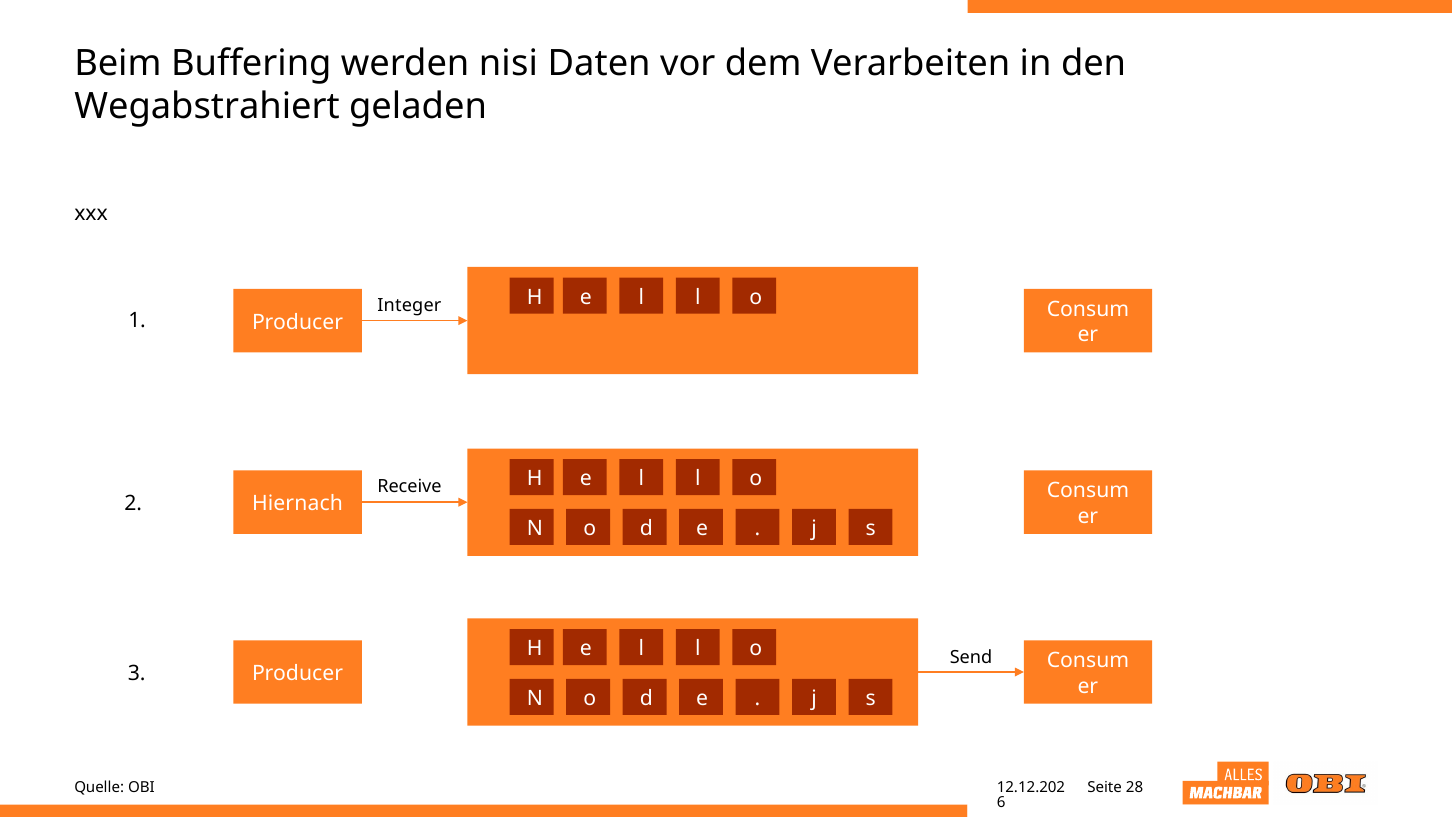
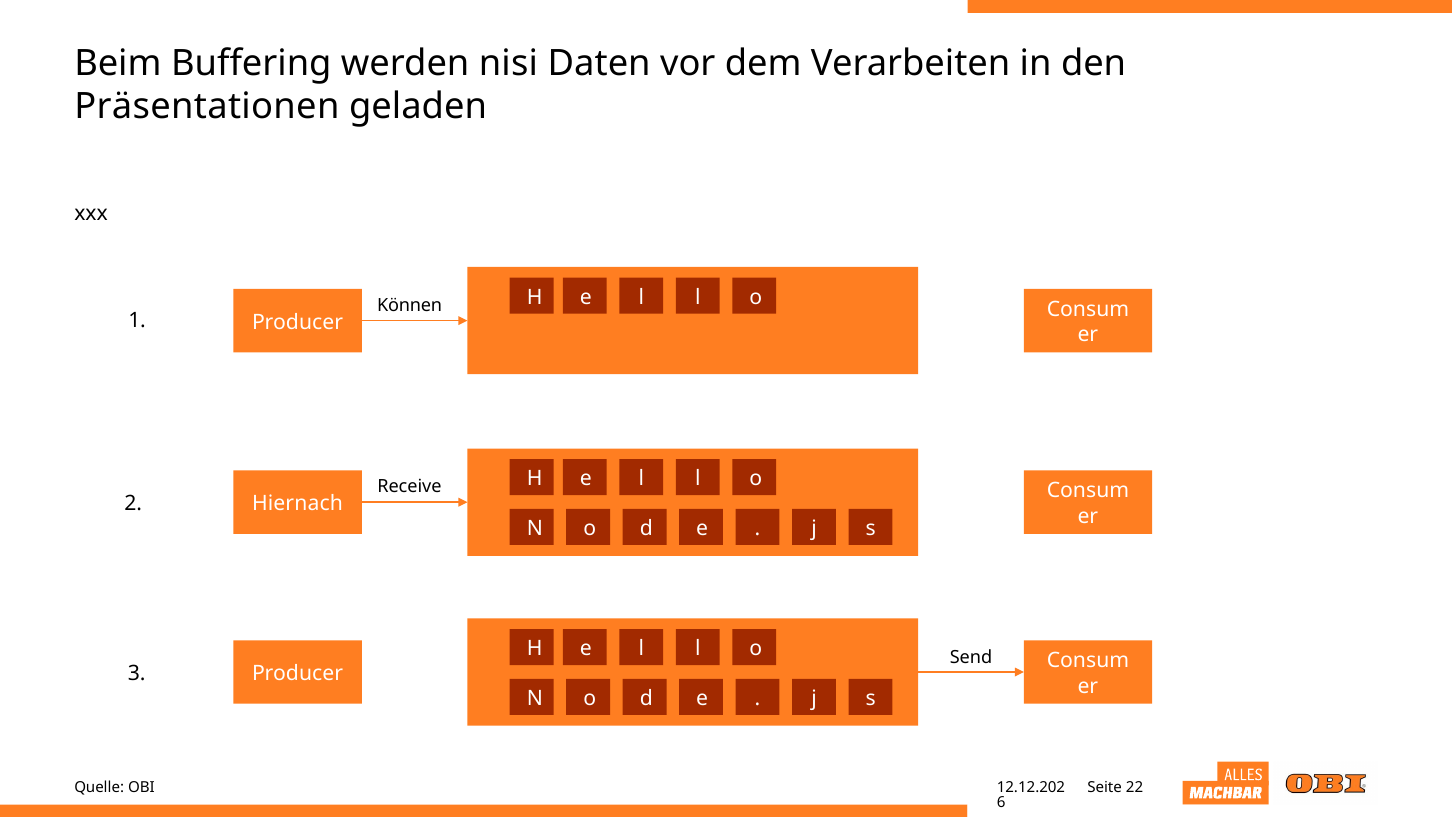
Wegabstrahiert: Wegabstrahiert -> Präsentationen (207, 107)
Integer: Integer -> Können (410, 305)
28: 28 -> 22 (1135, 787)
